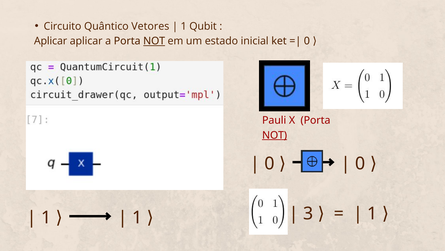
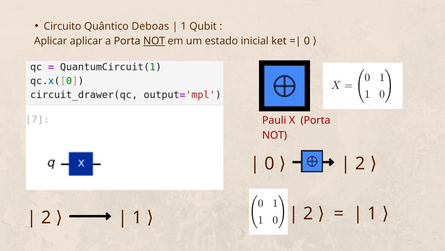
Vetores: Vetores -> Deboas (150, 26)
NOT underline: present -> none (275, 135)
0: 0 -> 2 (360, 163)
3: 3 -> 2 (308, 213)
1: 1 -> 2 (46, 217)
